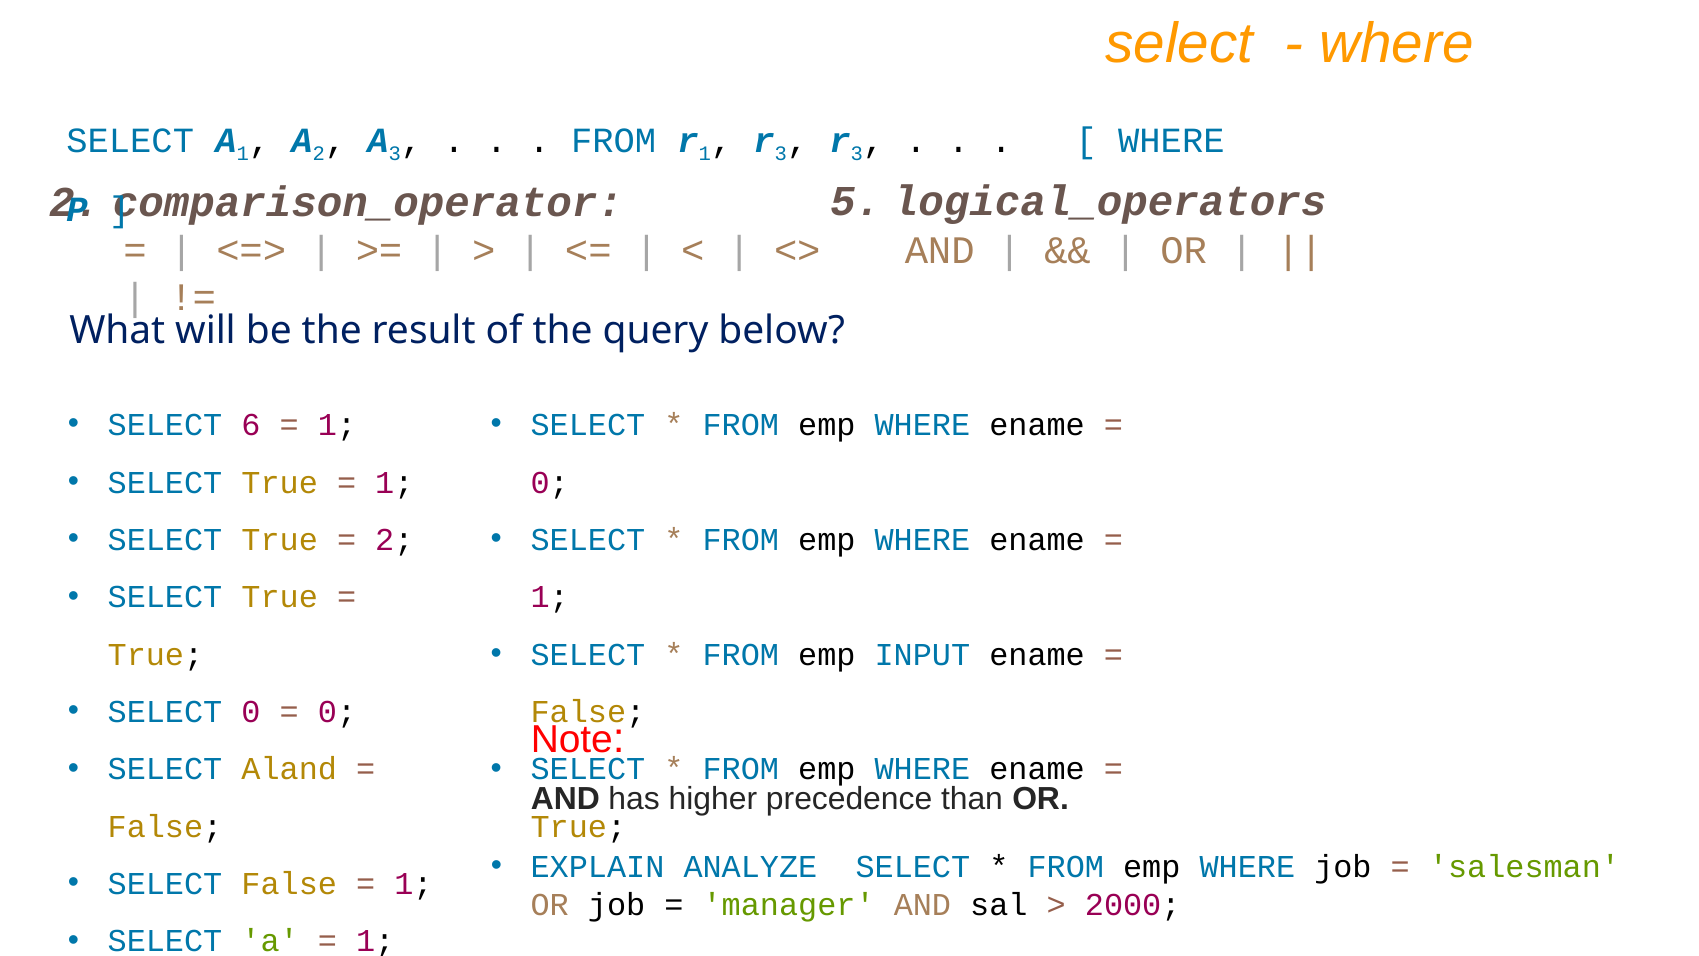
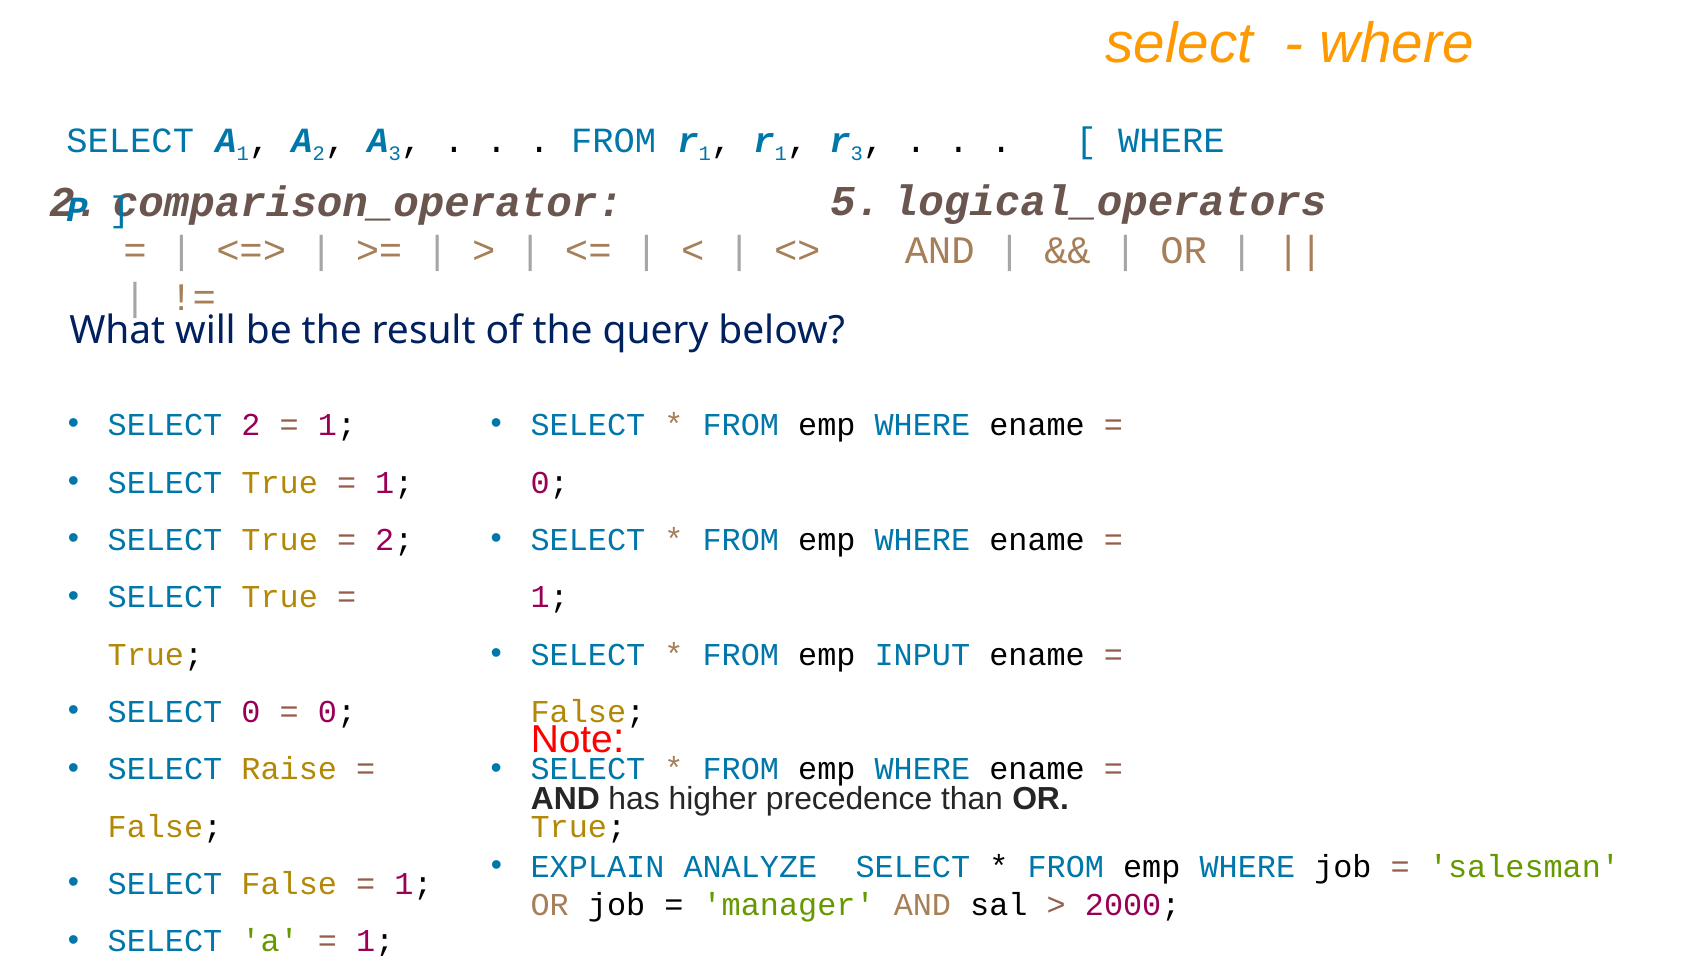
3: 3 -> 1 (781, 154)
SELECT 6: 6 -> 2 (251, 425)
Aland: Aland -> Raise (289, 769)
